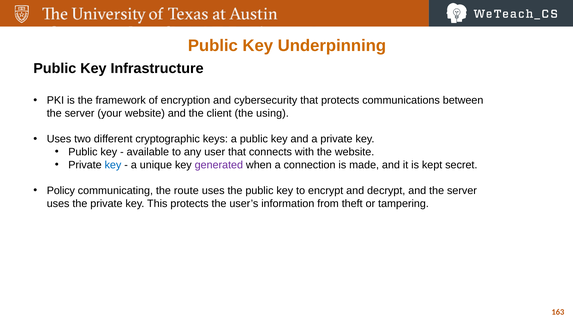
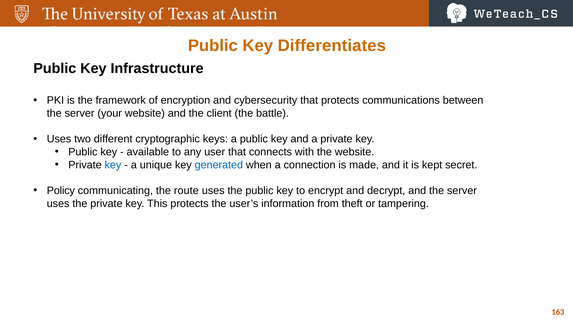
Underpinning: Underpinning -> Differentiates (332, 46)
using: using -> battle (273, 113)
generated colour: purple -> blue (219, 165)
